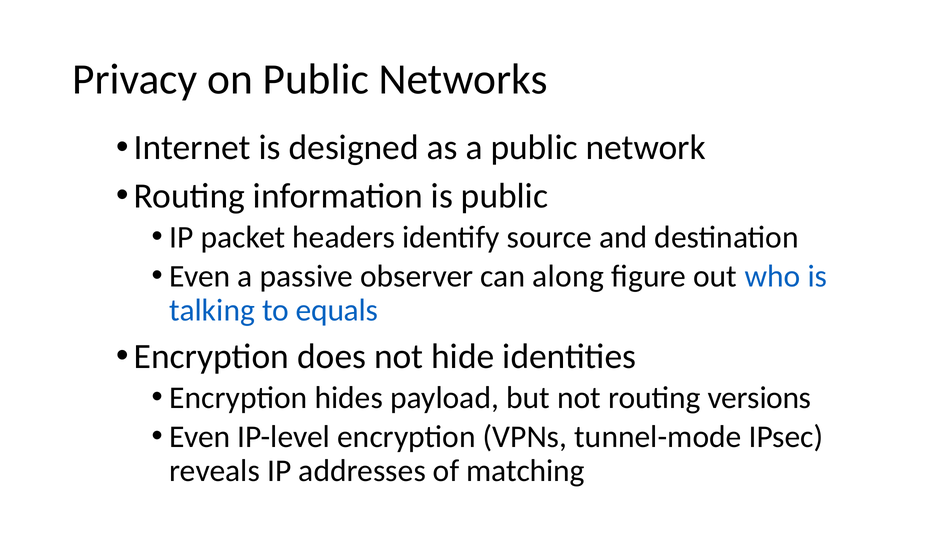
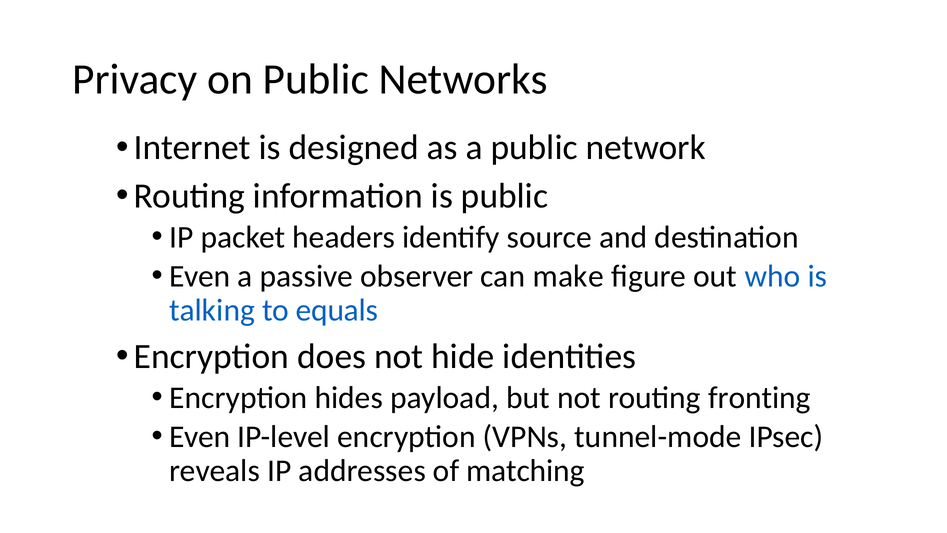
along: along -> make (568, 276)
versions: versions -> fronting (759, 397)
